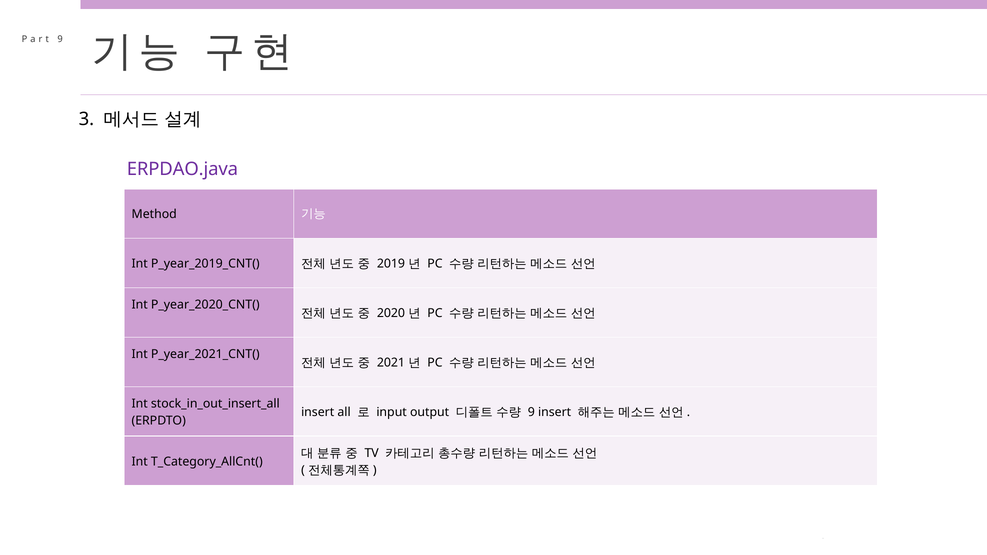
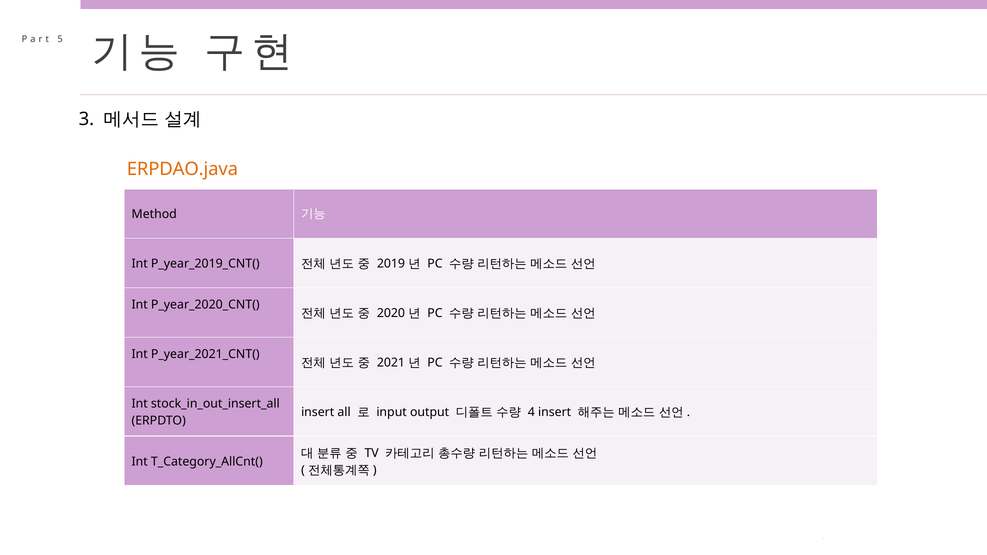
9: 9 -> 5 (60, 39)
ERPDAO.java colour: purple -> orange (182, 169)
9: 9 -> 4 (531, 412)
